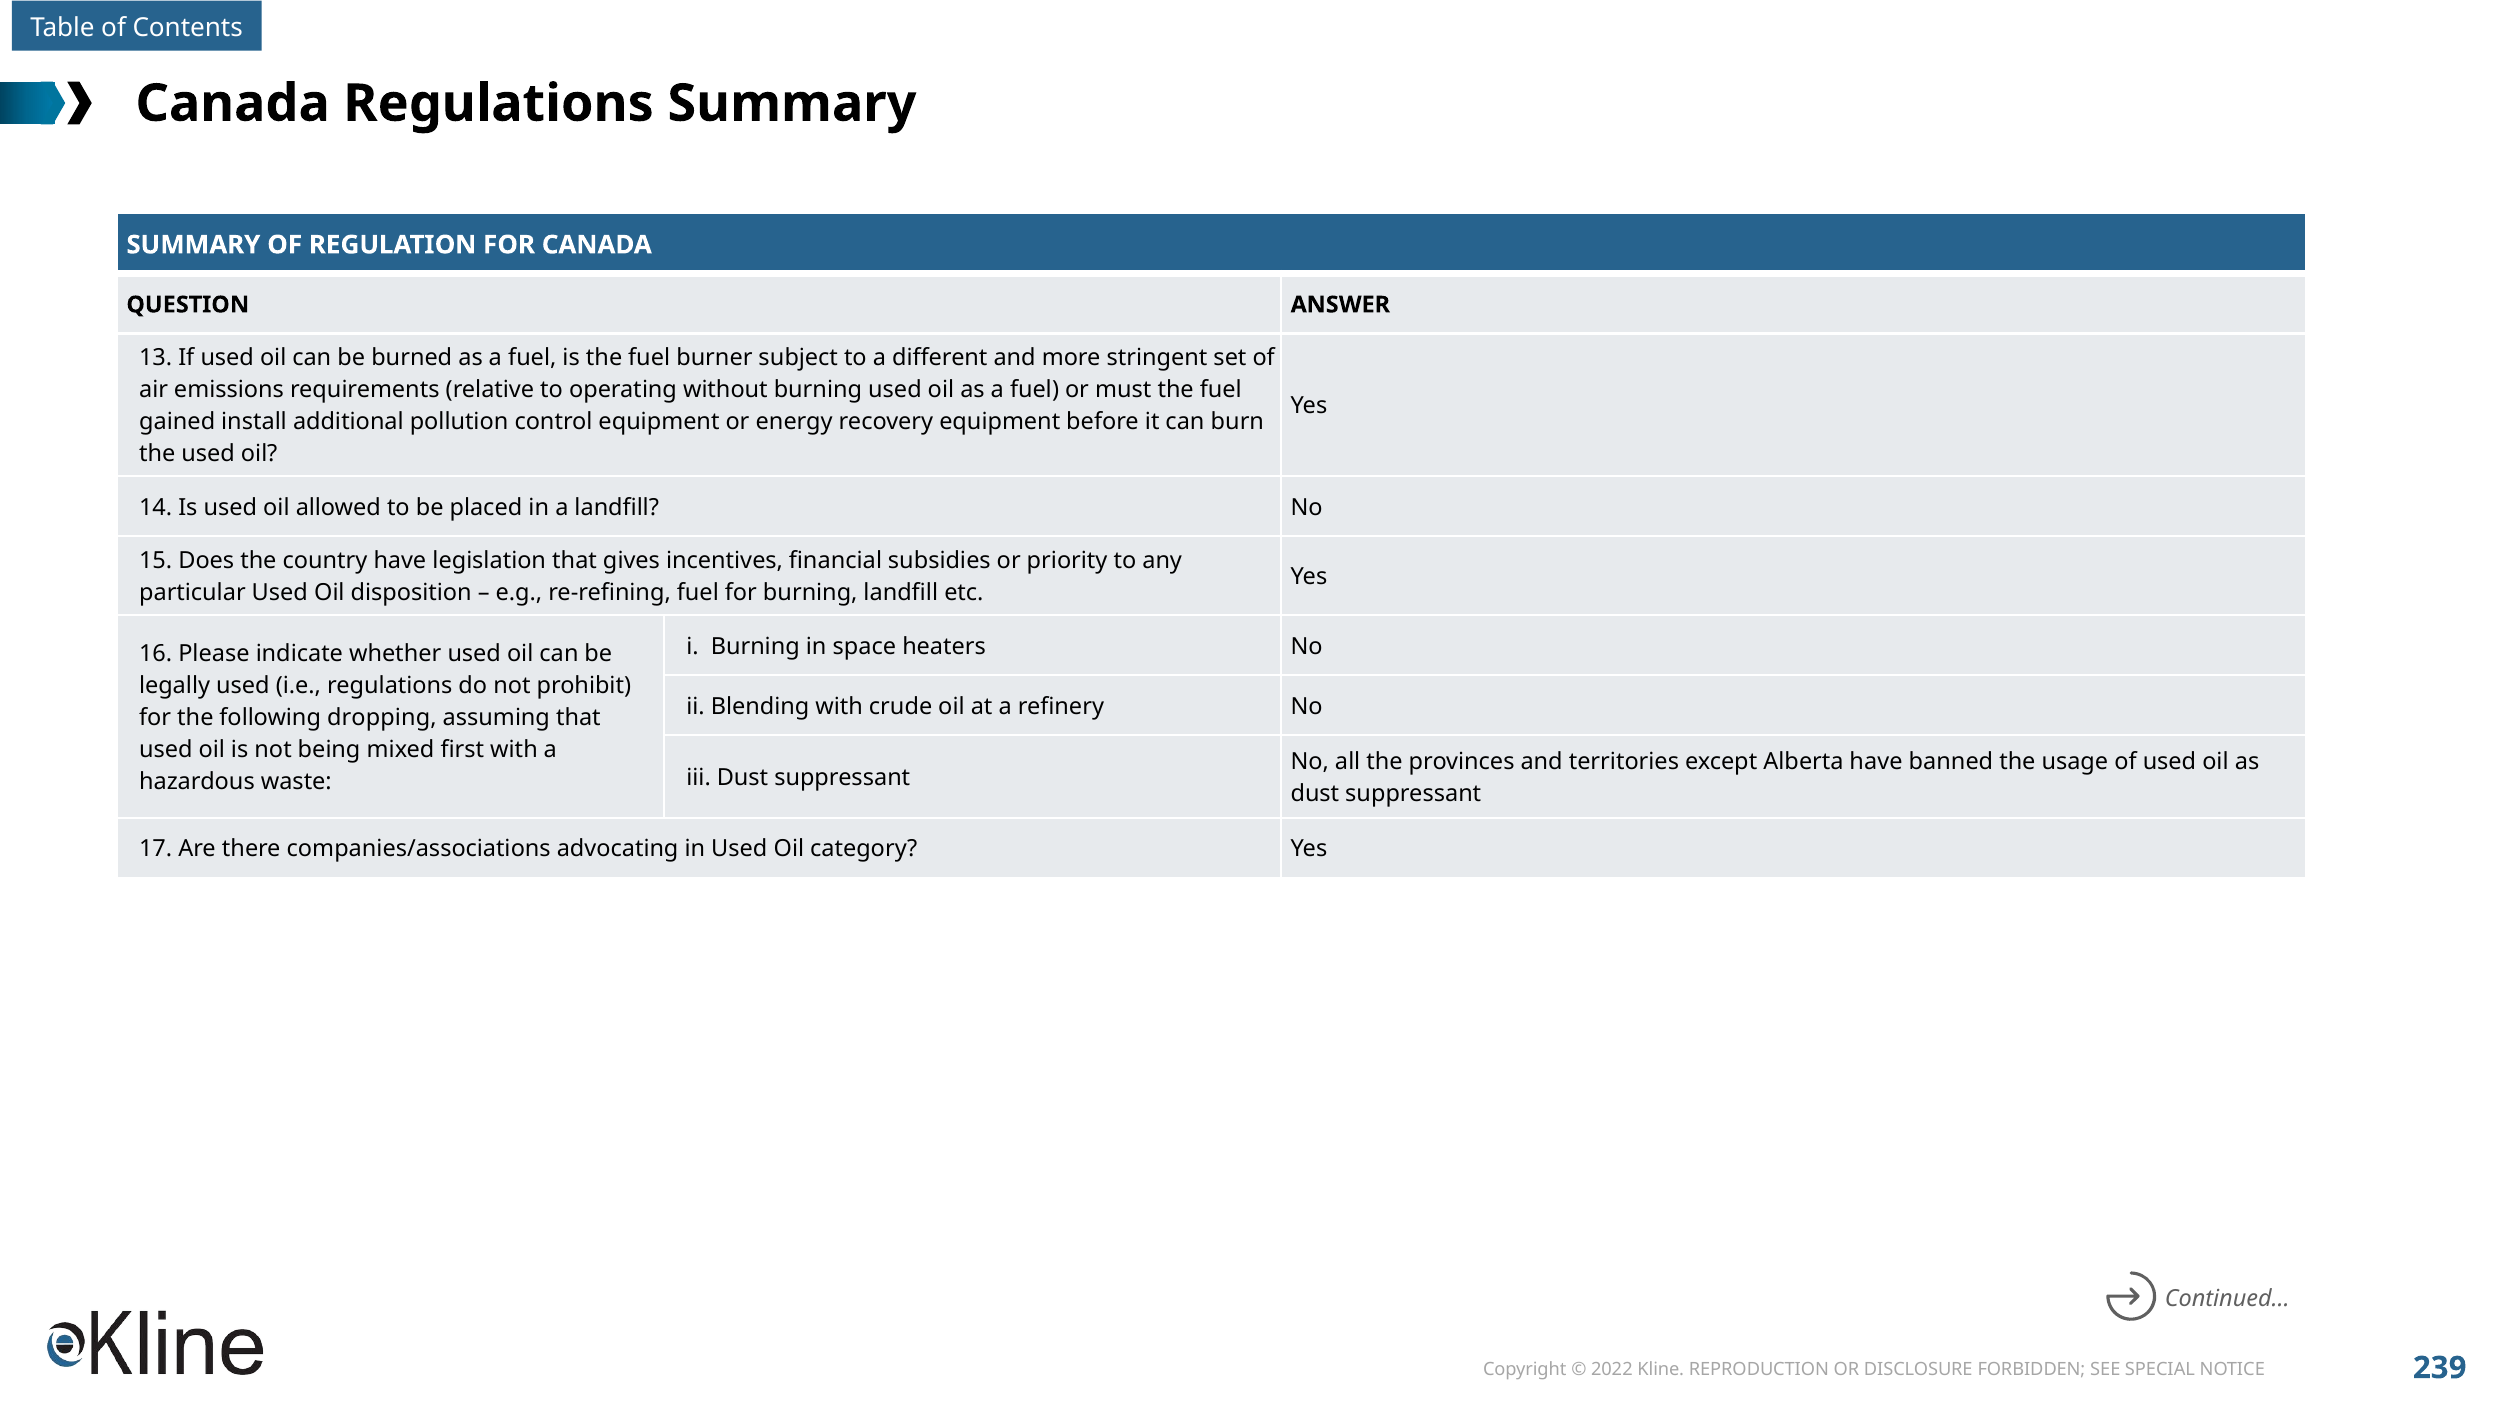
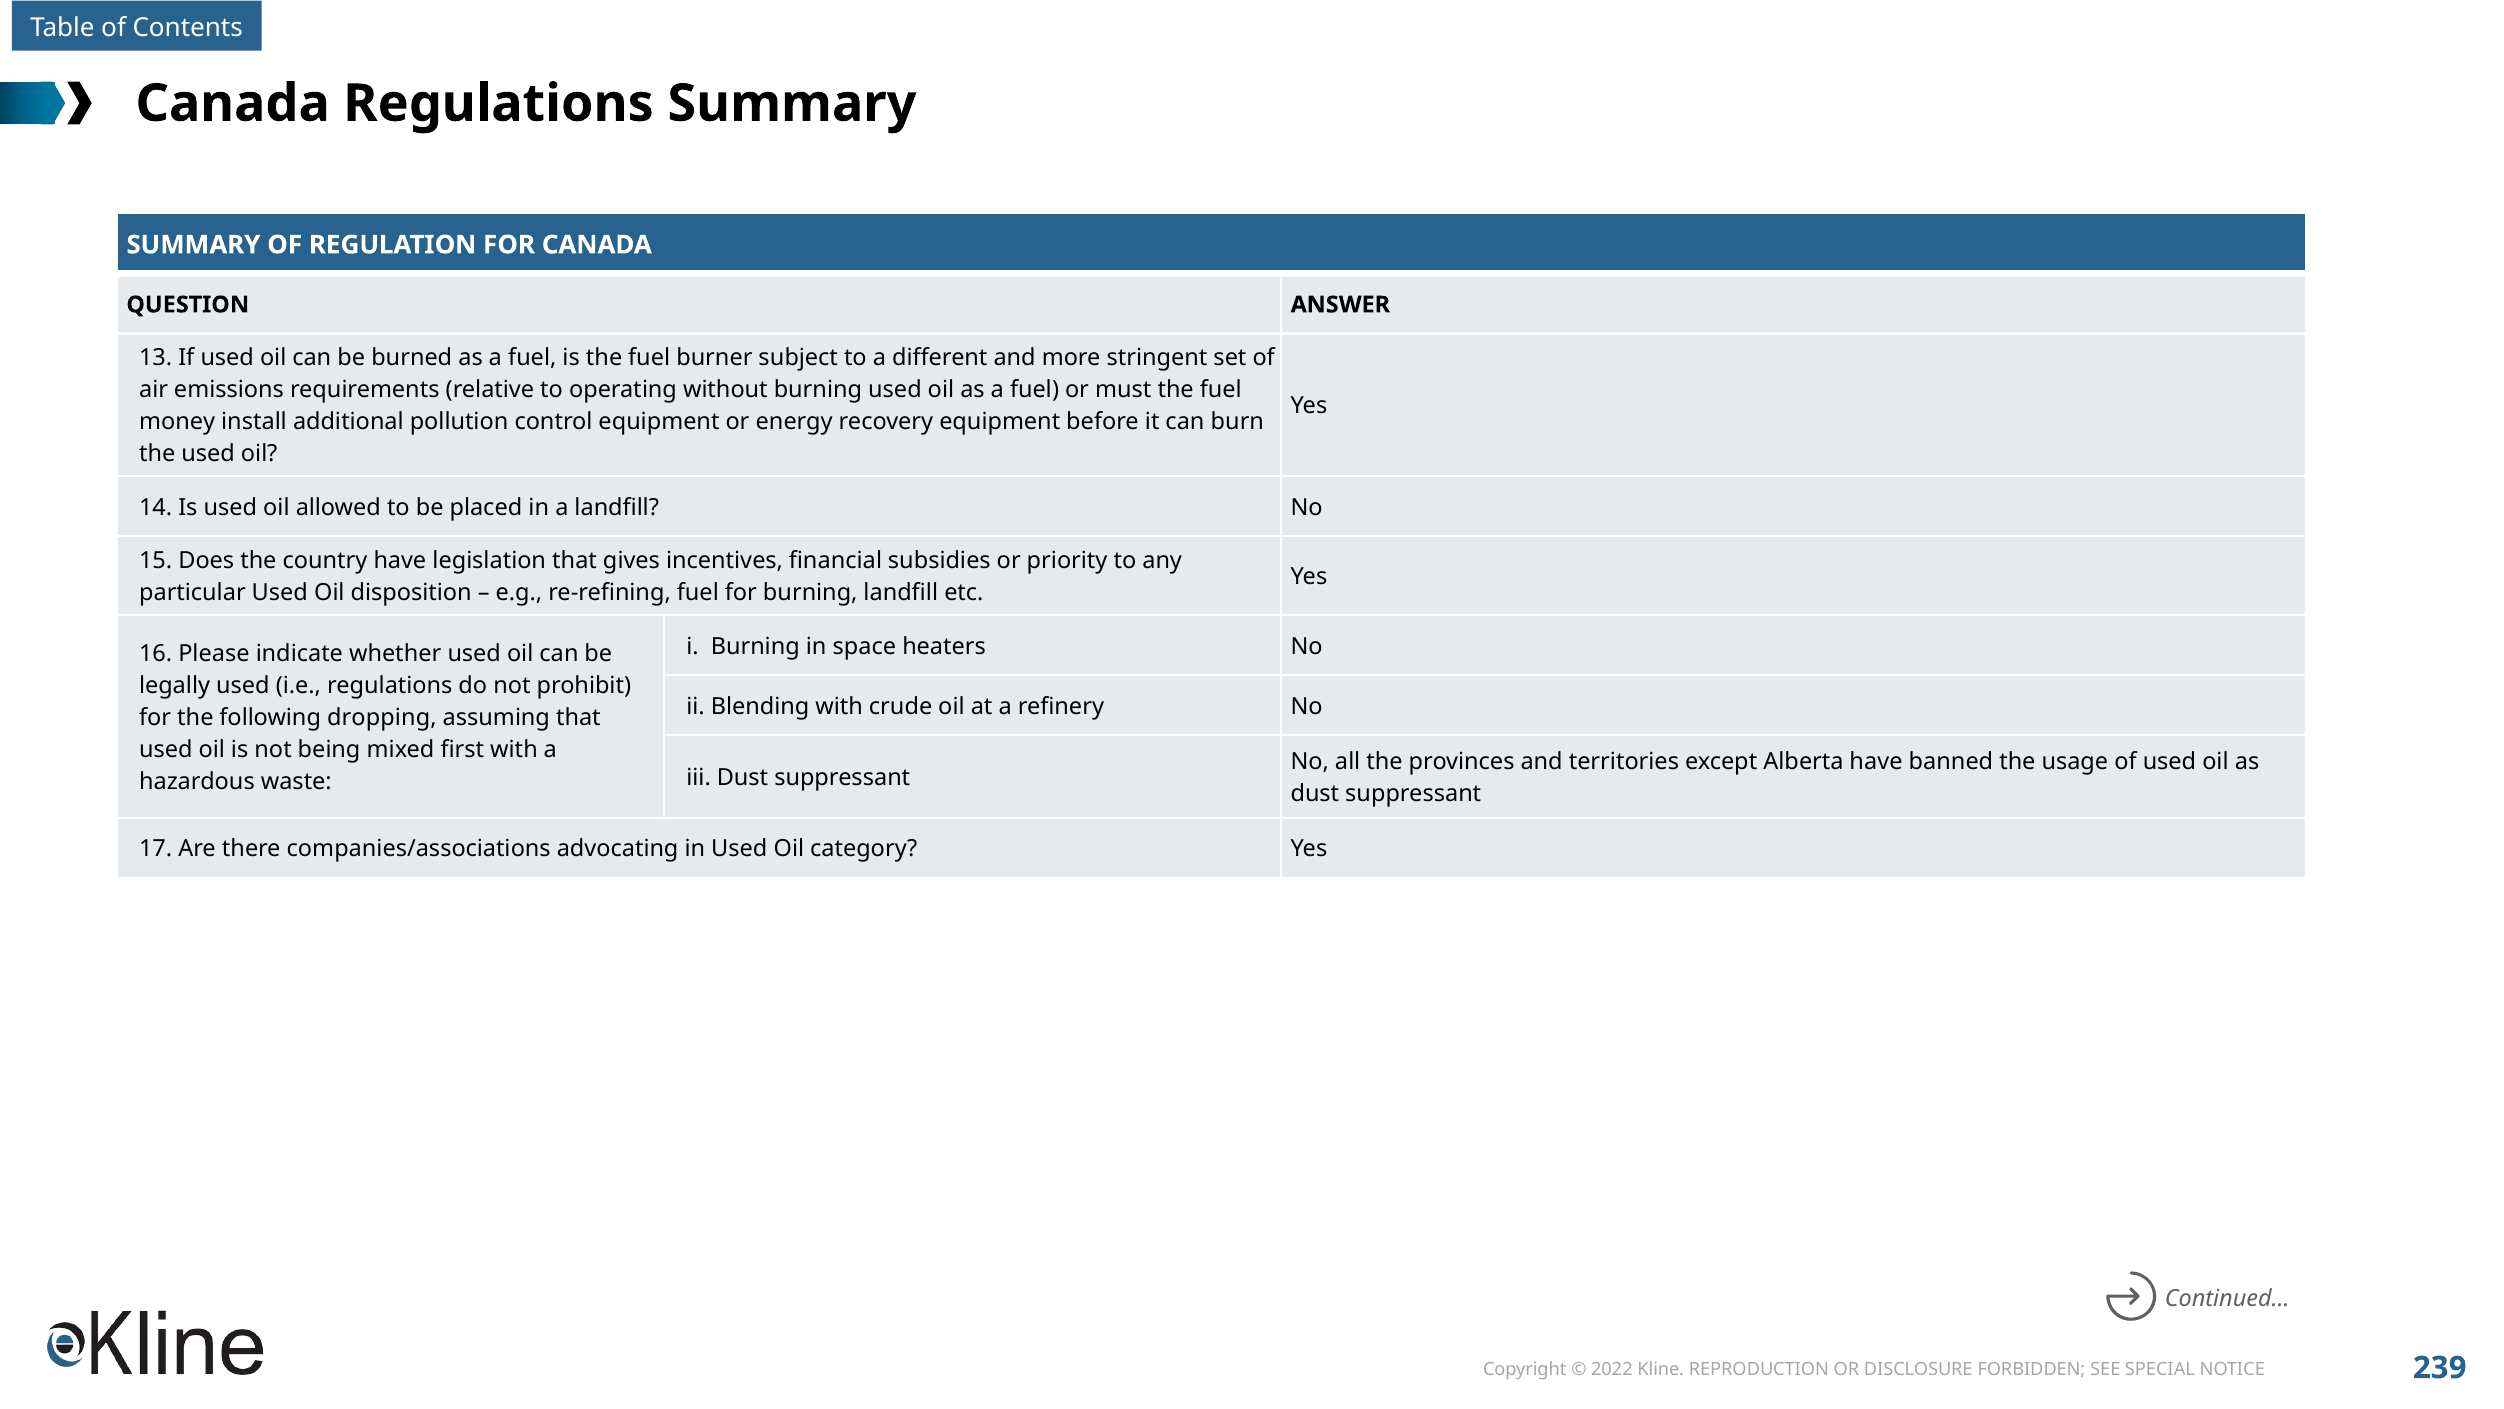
gained: gained -> money (177, 422)
